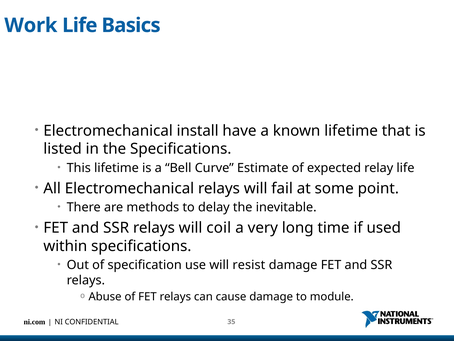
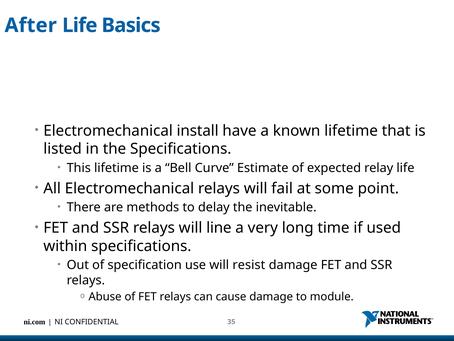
Work: Work -> After (31, 25)
coil: coil -> line (219, 228)
